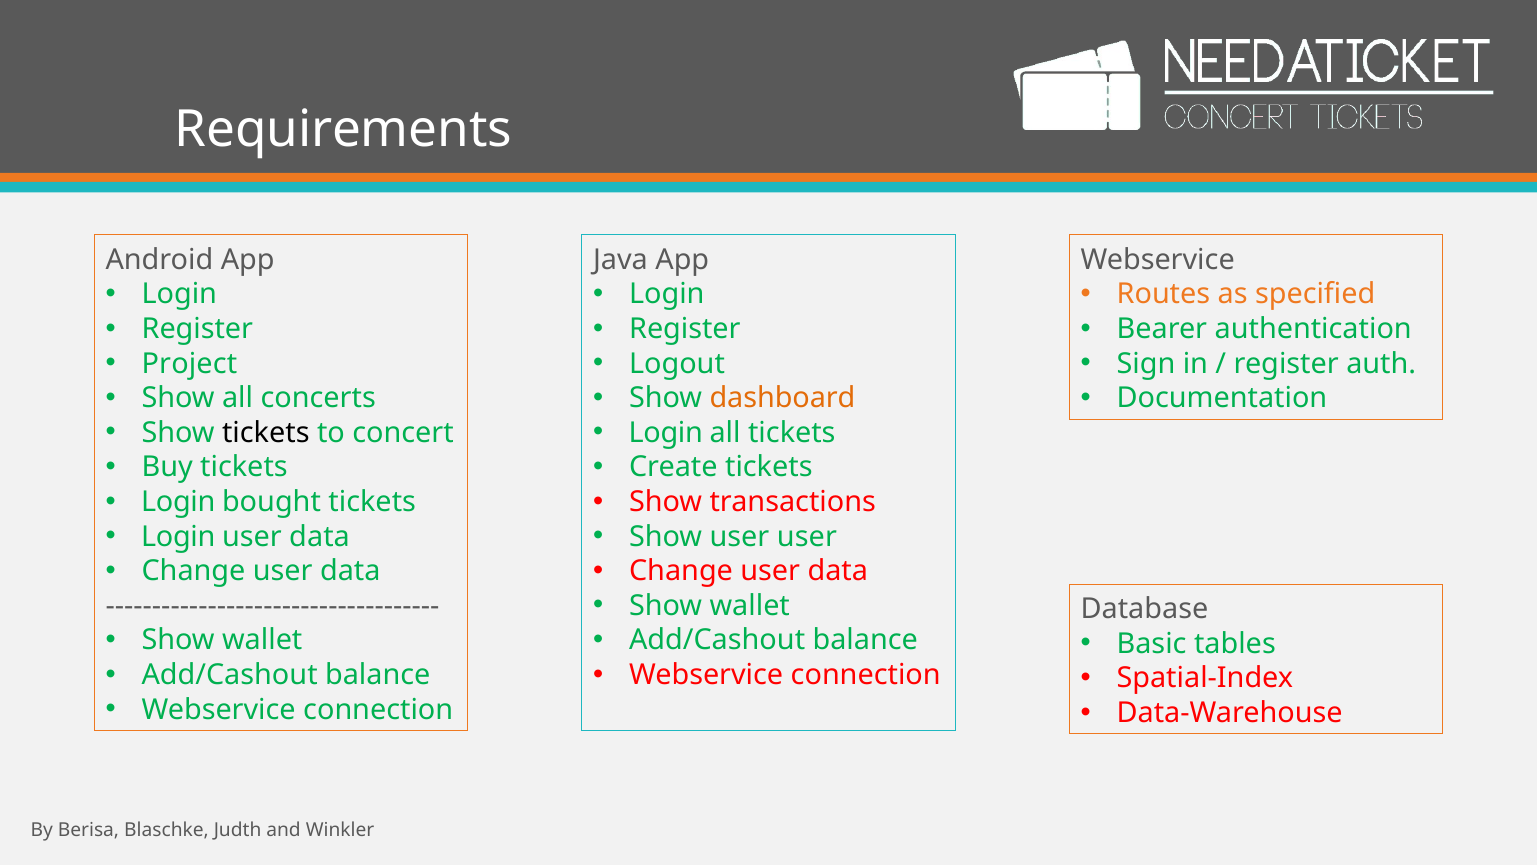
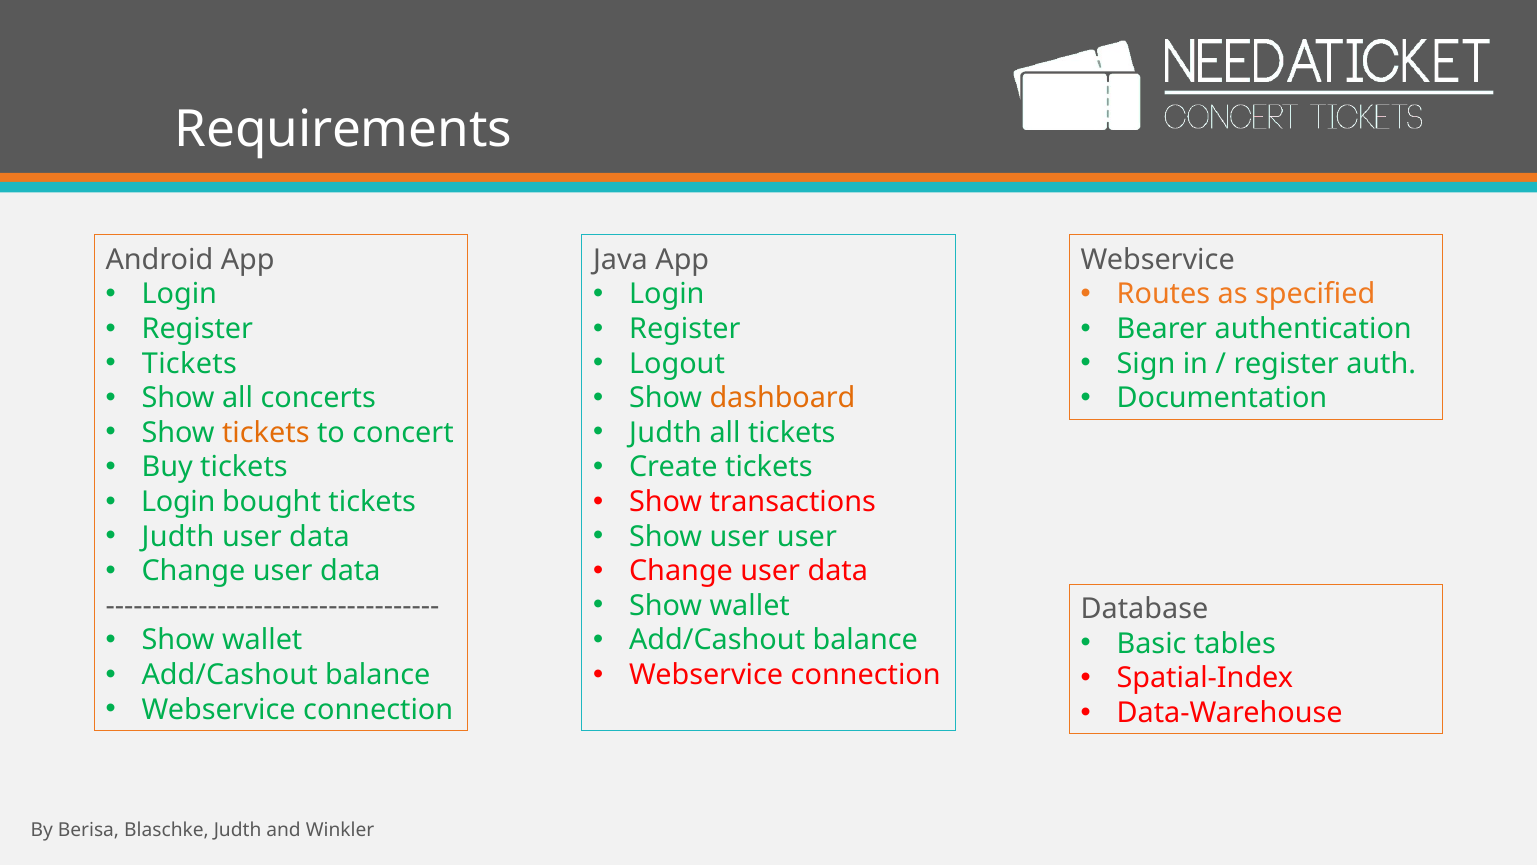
Project: Project -> Tickets (189, 363)
tickets colour: black -> orange (266, 433)
Login: Login -> Judth (665, 433)
Login: Login -> Judth (178, 536)
